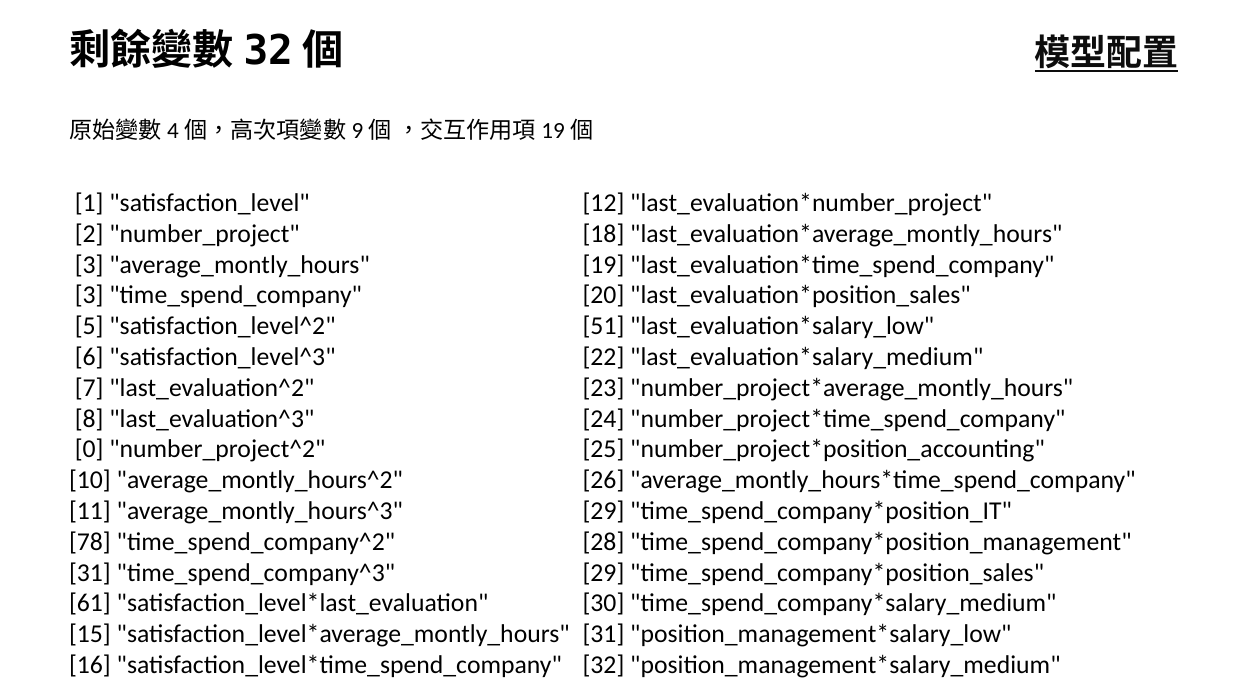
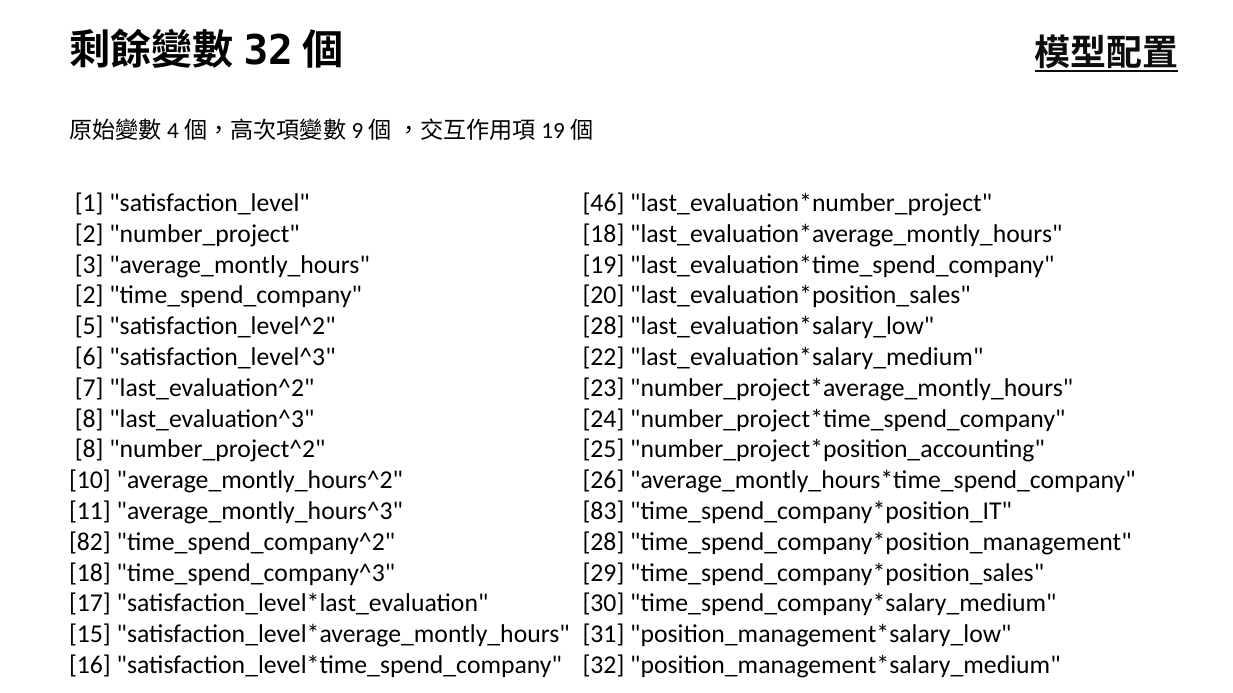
12: 12 -> 46 (604, 203)
3: 3 -> 2 (89, 296)
51: 51 -> 28 (604, 326)
0: 0 -> 8 (89, 450)
29: 29 -> 83 (604, 511)
78: 78 -> 82 (90, 542)
31: 31 -> 18 (90, 573)
61: 61 -> 17 (90, 604)
